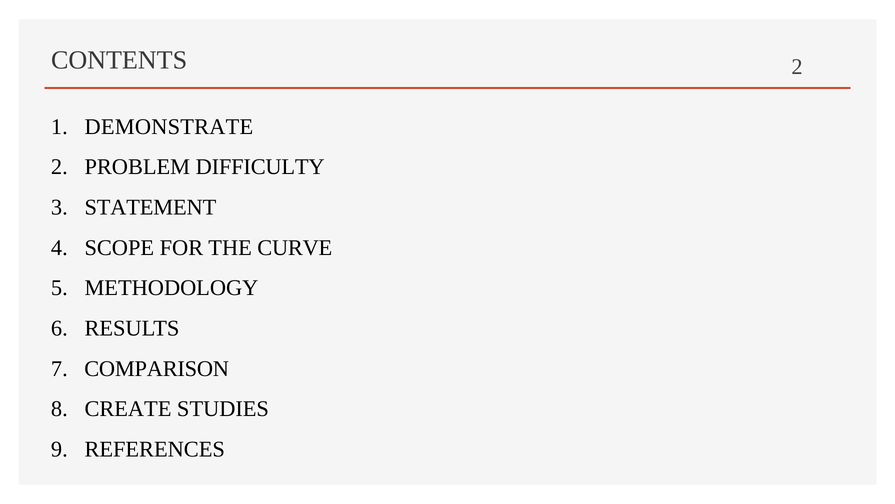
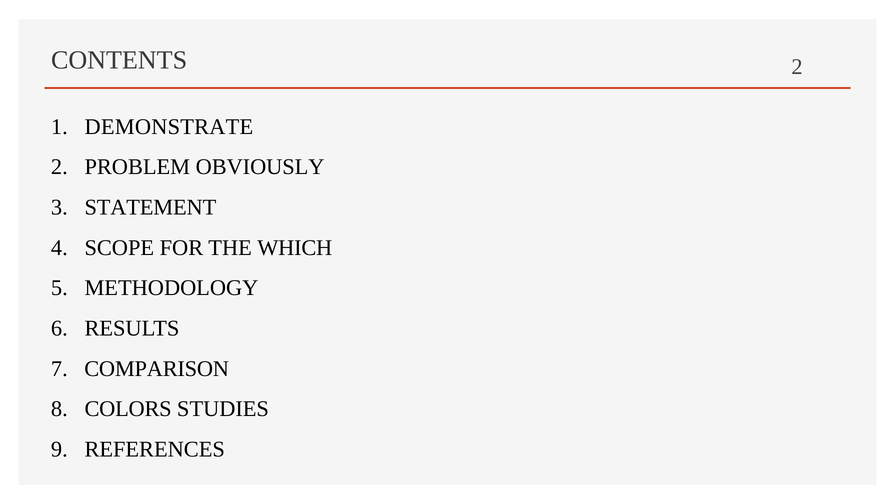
DIFFICULTY: DIFFICULTY -> OBVIOUSLY (260, 167)
CURVE: CURVE -> WHICH (295, 247)
CREATE: CREATE -> COLORS (128, 408)
